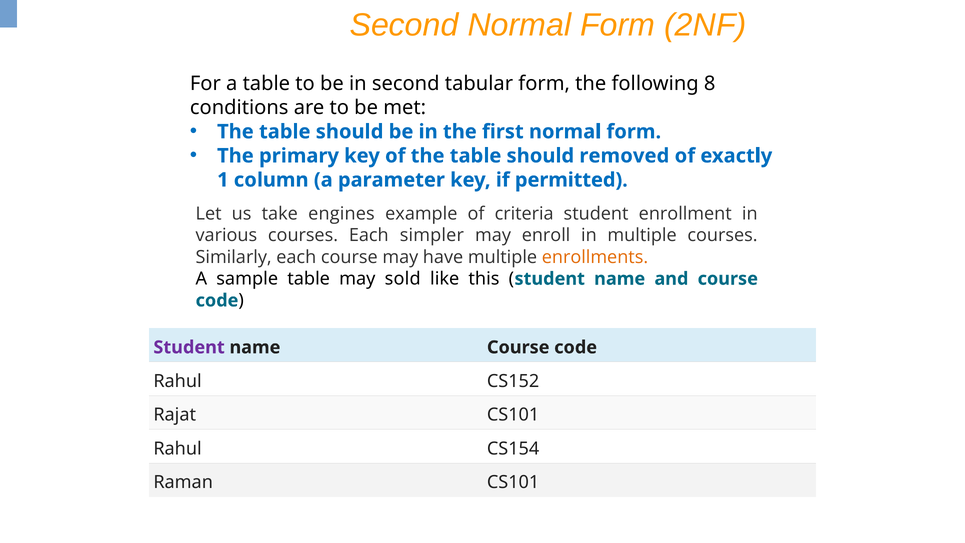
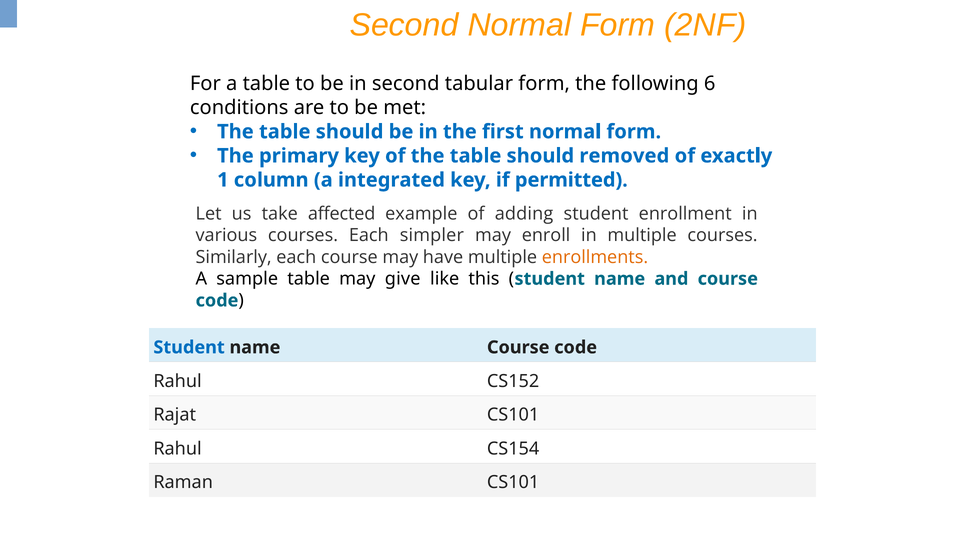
8: 8 -> 6 (710, 83)
parameter: parameter -> integrated (391, 180)
engines: engines -> affected (342, 214)
criteria: criteria -> adding (524, 214)
sold: sold -> give (403, 279)
Student colour: purple -> blue (189, 347)
